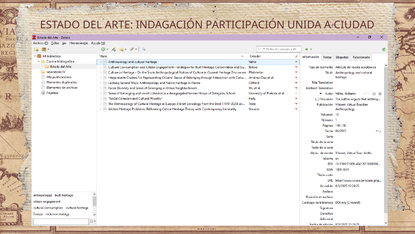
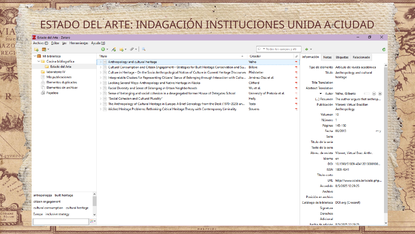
PARTICIPACIÓN: PARTICIPACIÓN -> INSTITUCIONES (245, 25)
